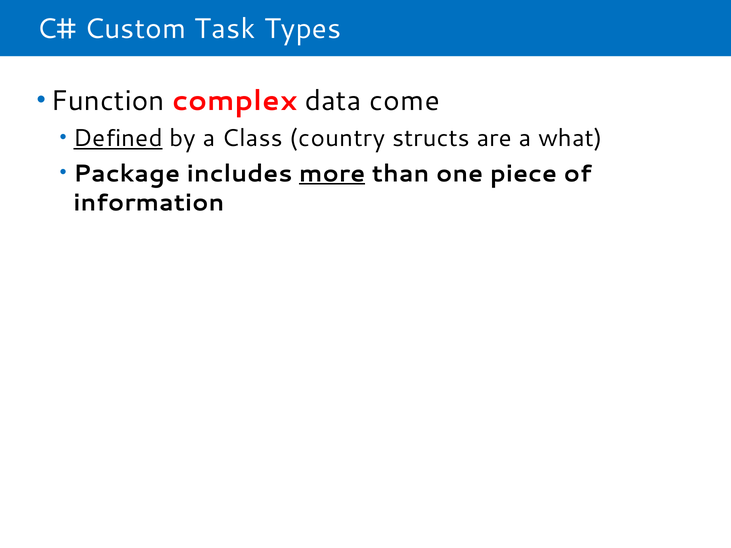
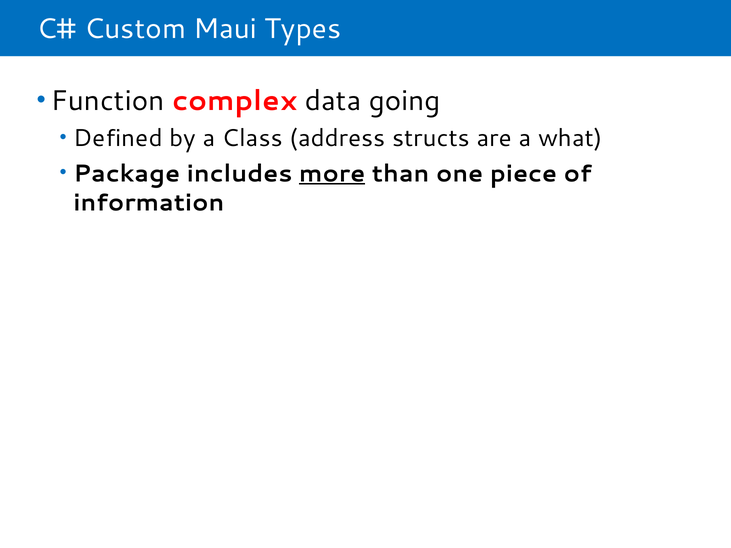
Task: Task -> Maui (225, 29)
come: come -> going (405, 101)
Defined underline: present -> none (118, 138)
country: country -> address (337, 138)
